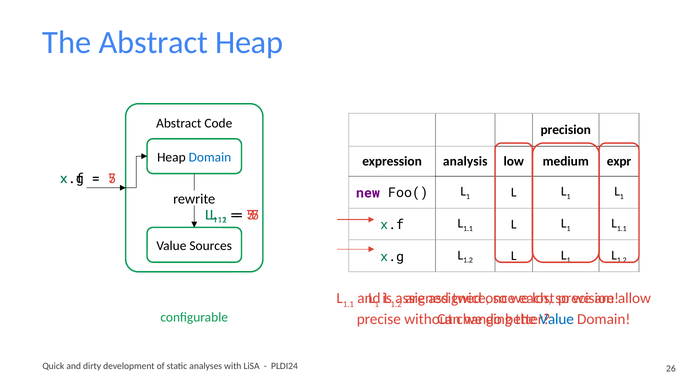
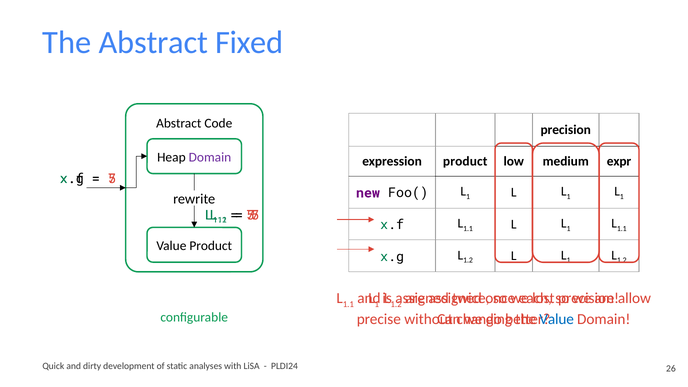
Abstract Heap: Heap -> Fixed (249, 43)
Domain colour: blue -> purple (210, 157)
expression analysis: analysis -> product (465, 161)
Value Sources: Sources -> Product (211, 246)
